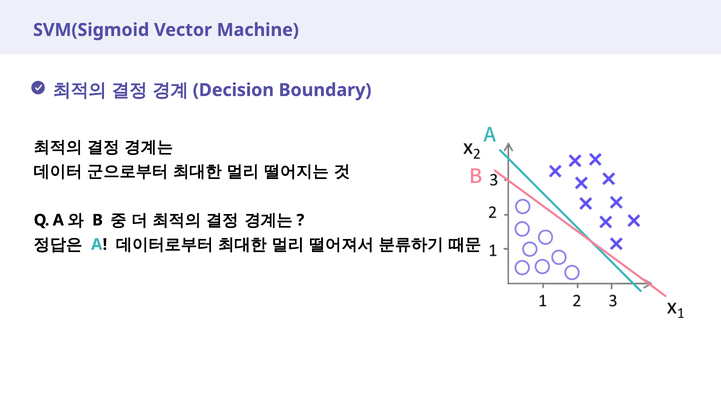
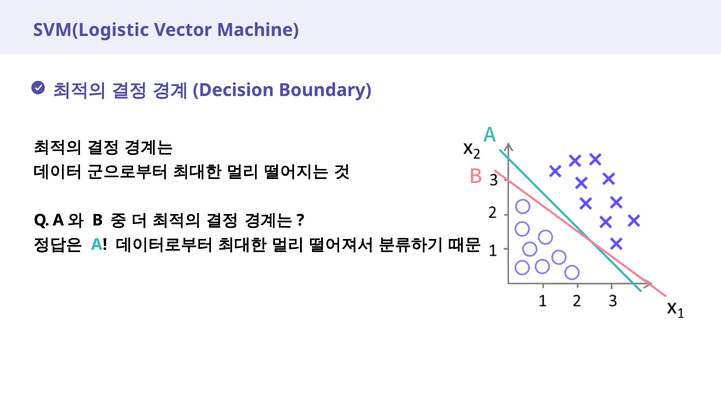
SVM(Sigmoid: SVM(Sigmoid -> SVM(Logistic (91, 30)
